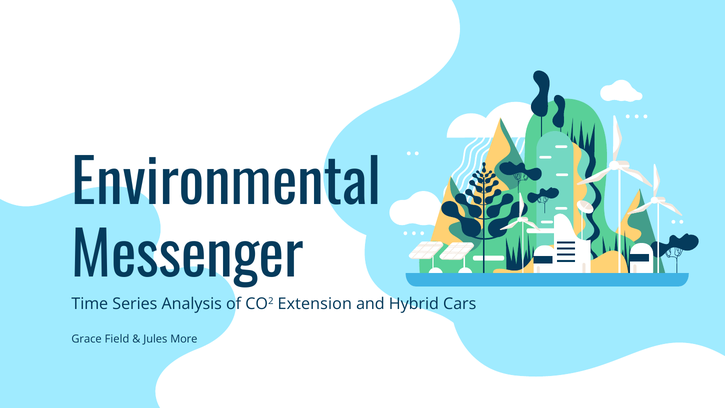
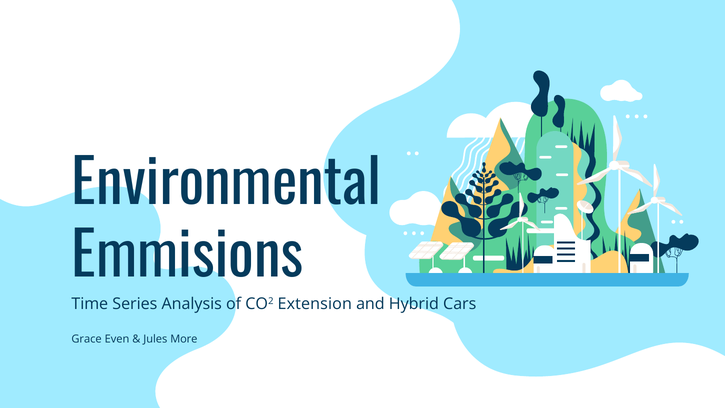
Messenger: Messenger -> Emmisions (187, 257)
Field: Field -> Even (117, 339)
